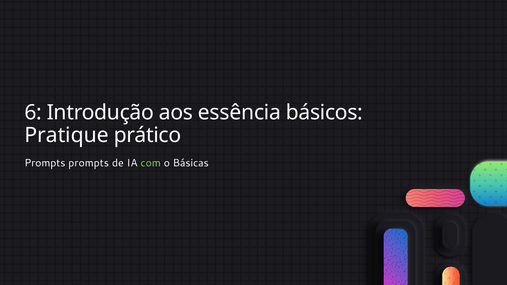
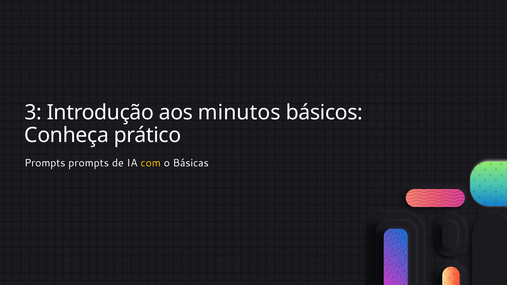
6: 6 -> 3 (33, 113)
essência: essência -> minutos (239, 113)
Pratique: Pratique -> Conheça (67, 135)
com colour: light green -> yellow (151, 163)
